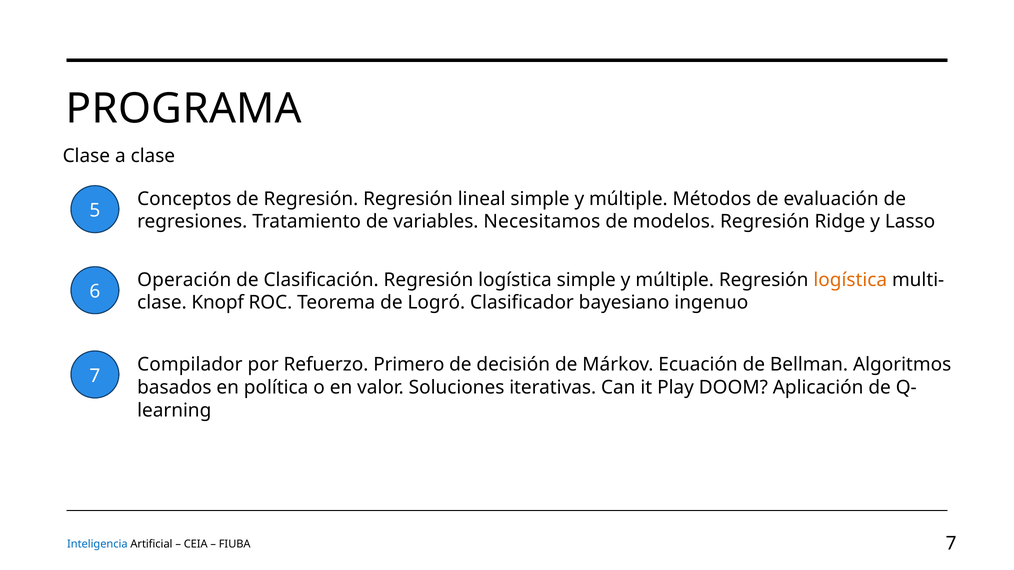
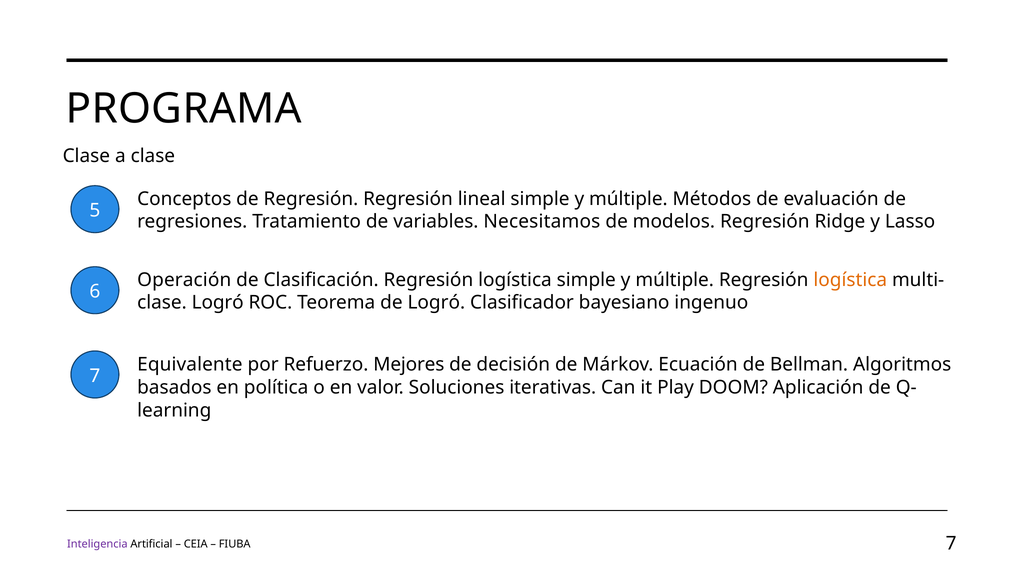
clase Knopf: Knopf -> Logró (218, 303)
Compilador: Compilador -> Equivalente (190, 365)
Primero: Primero -> Mejores (409, 365)
Inteligencia colour: blue -> purple (97, 545)
